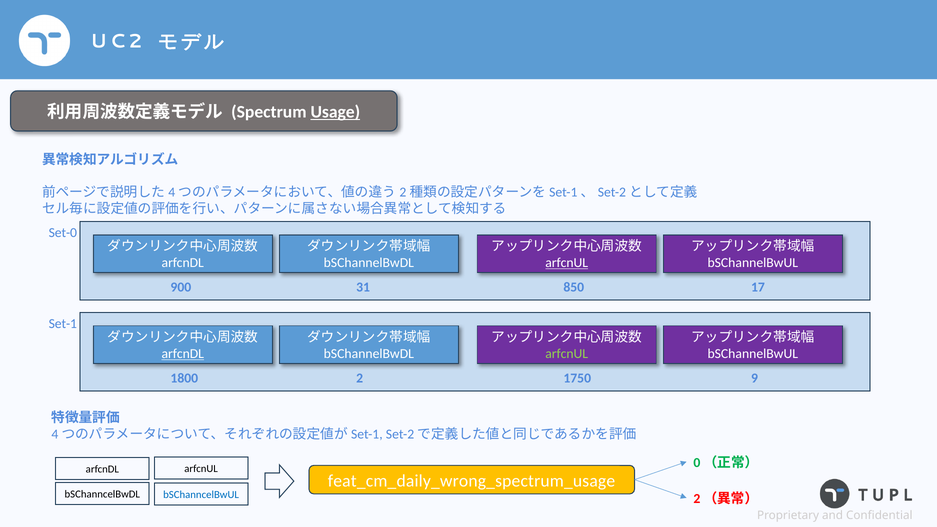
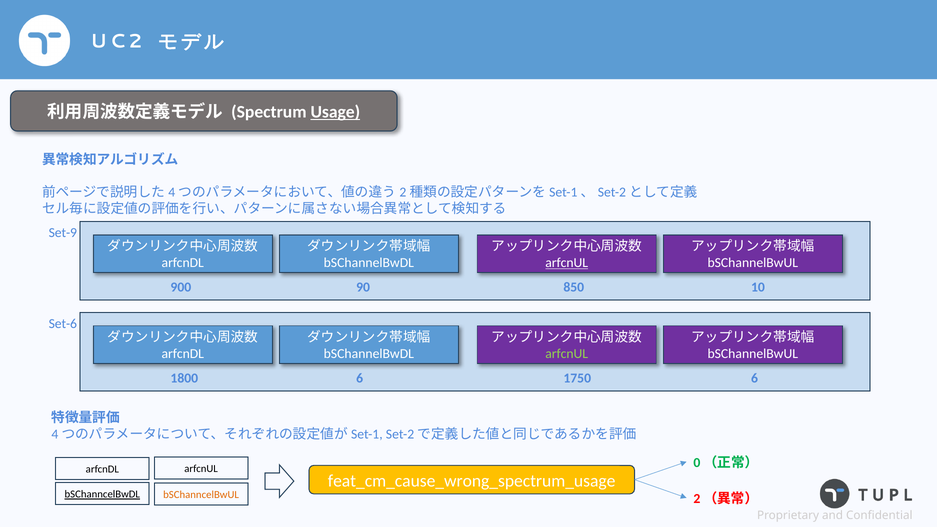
Set-0: Set-0 -> Set-9 (63, 233)
31: 31 -> 90 (363, 287)
17: 17 -> 10 (758, 287)
Set-1: Set-1 -> Set-6 (63, 324)
arfcnDL underline: present -> none (183, 354)
1800 2: 2 -> 6 (360, 378)
1750 9: 9 -> 6 (754, 378)
feat_cm_daily_wrong_spectrum_usage: feat_cm_daily_wrong_spectrum_usage -> feat_cm_cause_wrong_spectrum_usage (472, 481)
bSChanncelBwDL underline: none -> present (102, 494)
bSChanncelBwUL colour: blue -> orange (201, 495)
